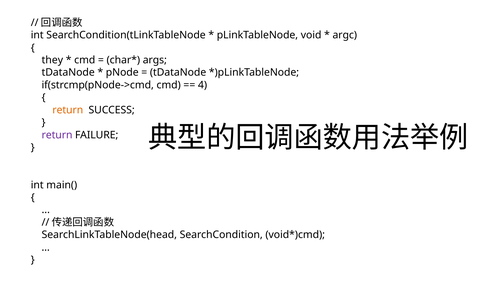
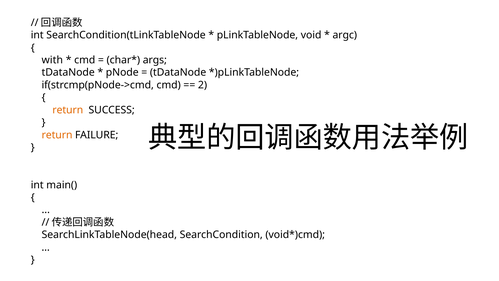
they: they -> with (52, 60)
4: 4 -> 2 (203, 85)
return colour: purple -> orange (57, 135)
